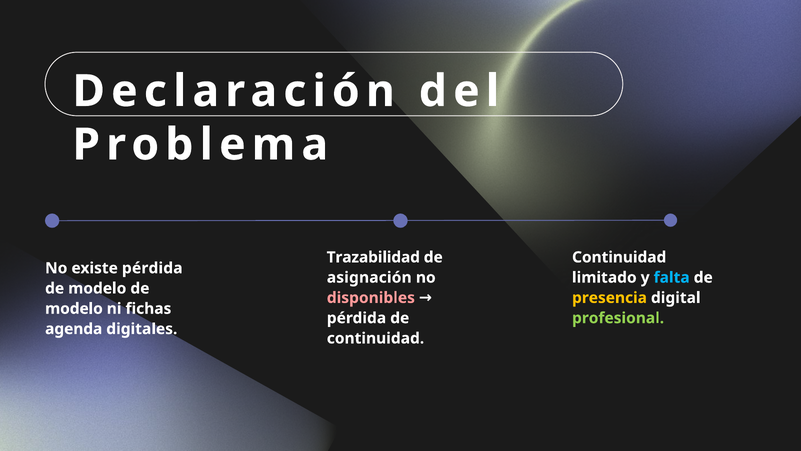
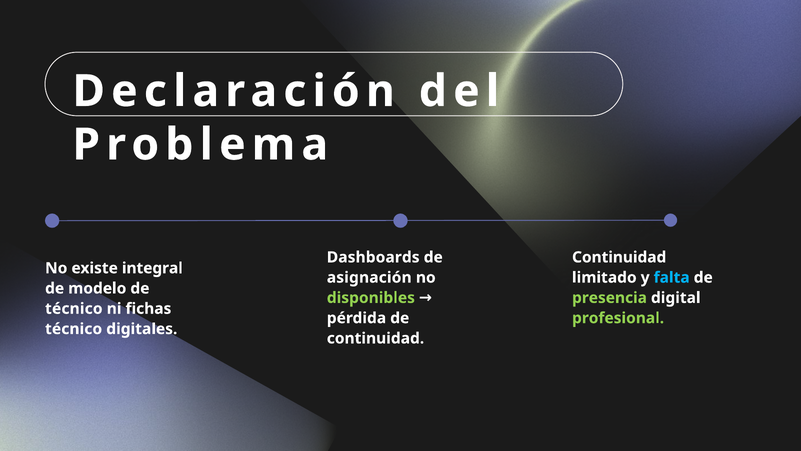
Trazabilidad: Trazabilidad -> Dashboards (373, 257)
existe pérdida: pérdida -> integral (152, 268)
disponibles colour: pink -> light green (371, 298)
presencia colour: yellow -> light green (609, 298)
modelo: modelo -> técnico (74, 308)
agenda: agenda -> técnico (74, 329)
